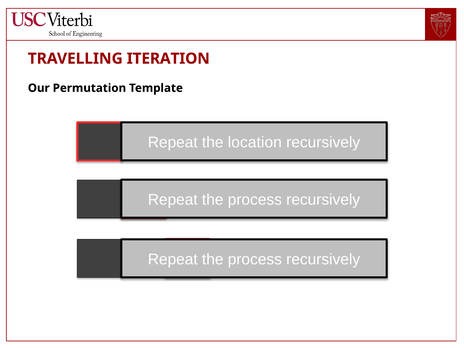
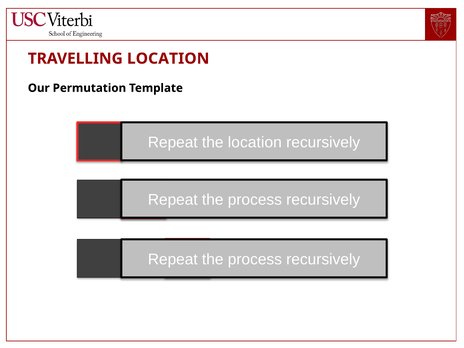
TRAVELLING ITERATION: ITERATION -> LOCATION (168, 59)
